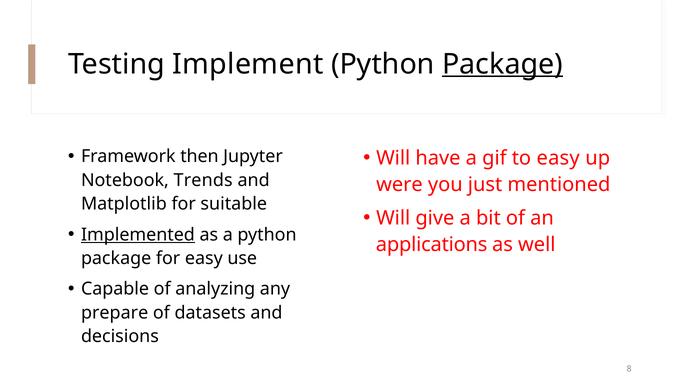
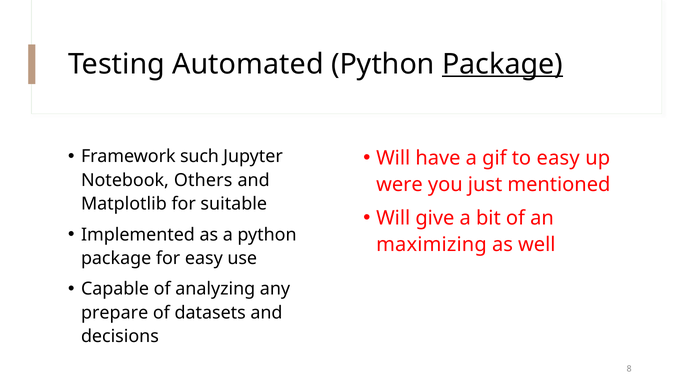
Implement: Implement -> Automated (248, 64)
then: then -> such (199, 157)
Trends: Trends -> Others (203, 180)
Implemented underline: present -> none (138, 235)
applications: applications -> maximizing (431, 245)
